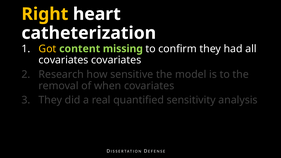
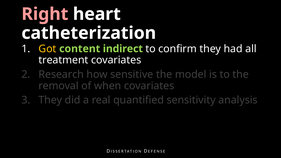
Right colour: yellow -> pink (45, 14)
missing: missing -> indirect (123, 49)
covariates: covariates -> treatment (63, 60)
